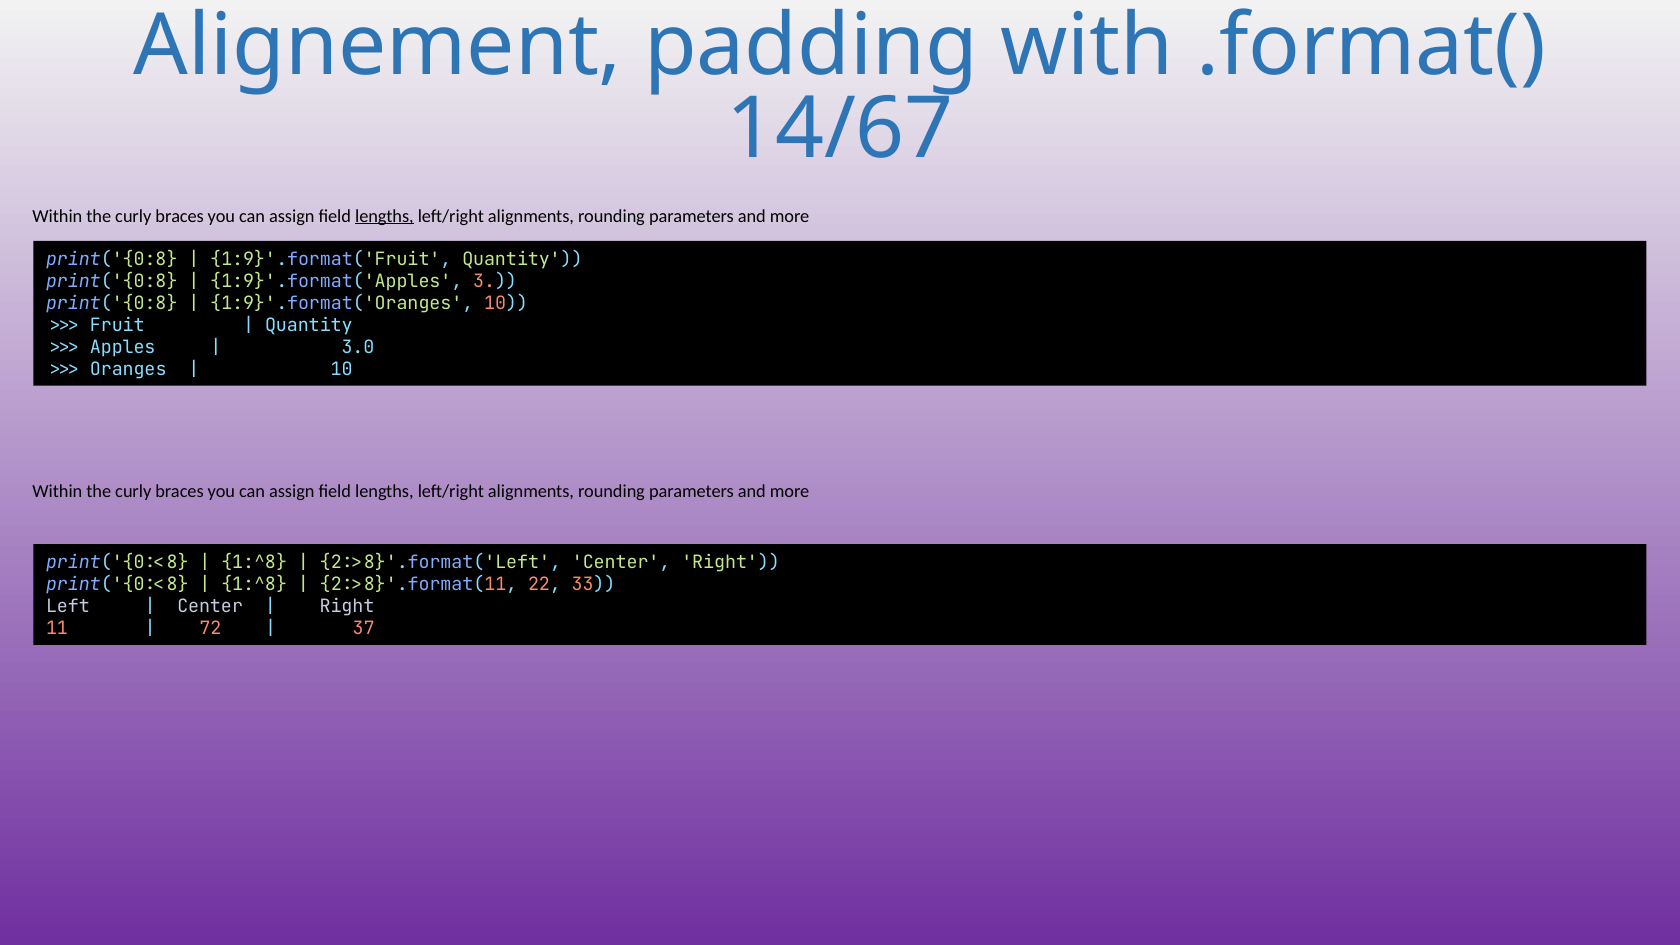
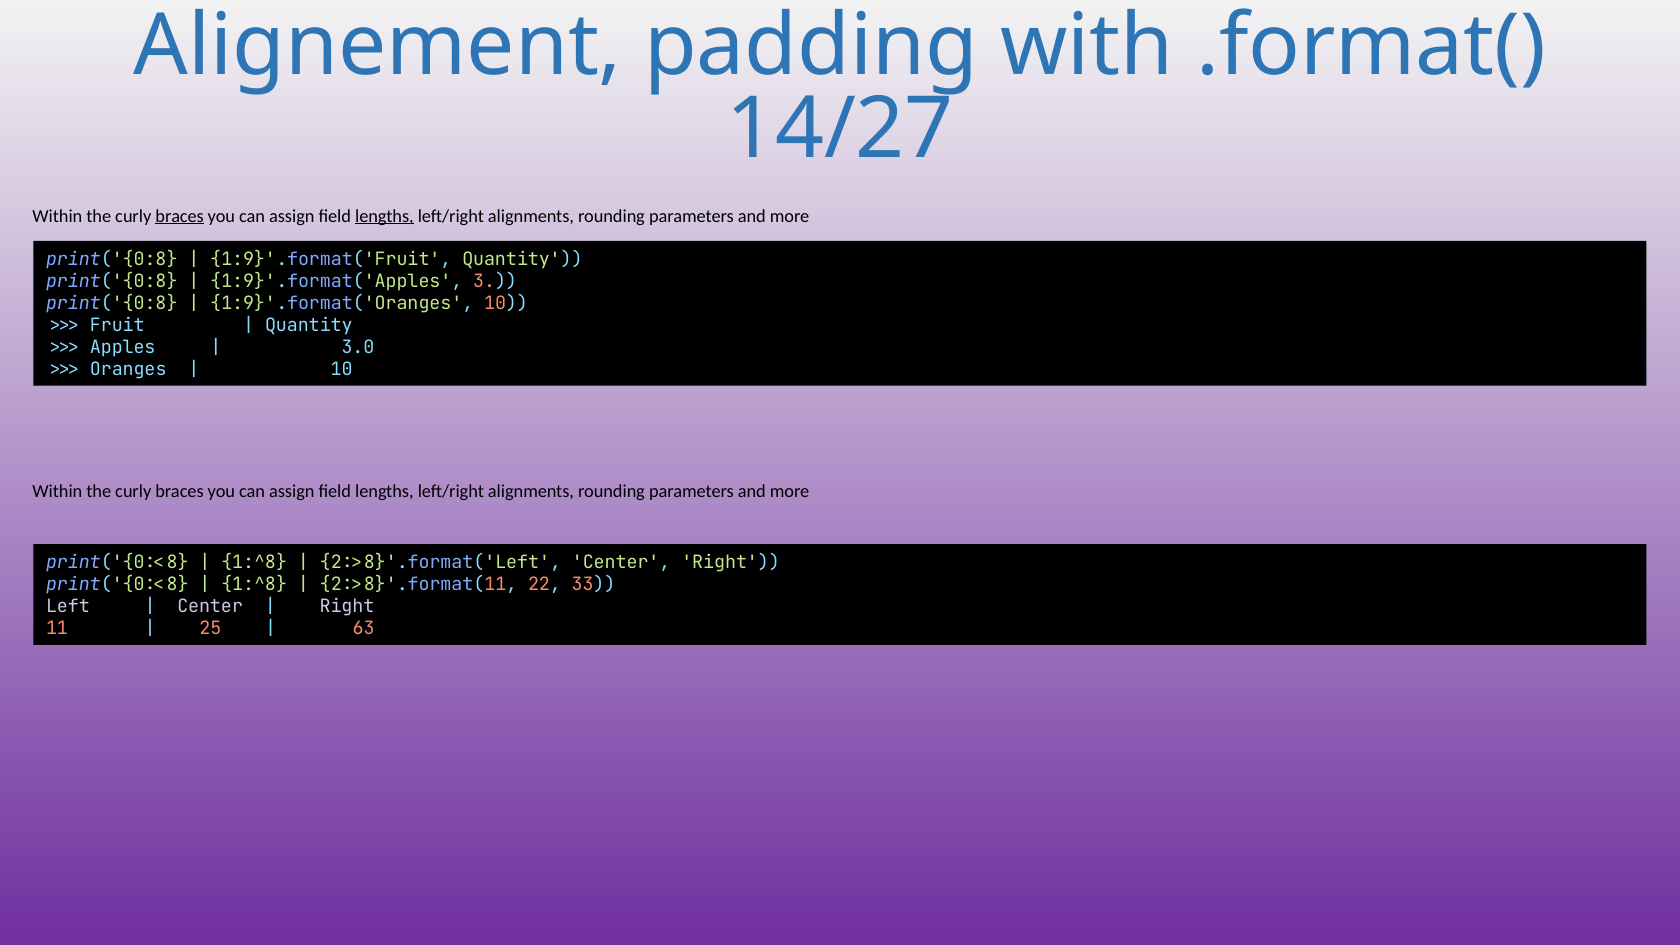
14/67: 14/67 -> 14/27 (840, 130)
braces underline: none -> present (180, 216)
72: 72 -> 25 (210, 629)
37: 37 -> 63 (364, 629)
